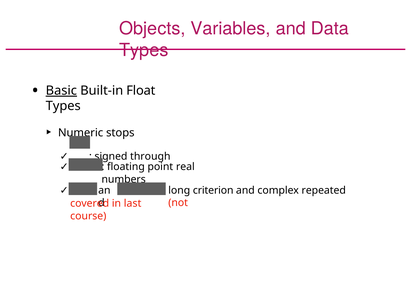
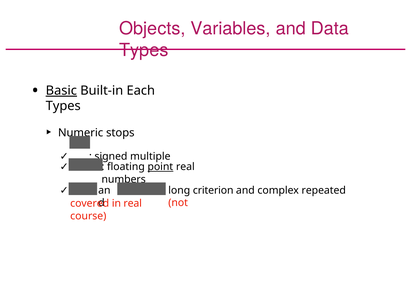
Built-in Float: Float -> Each (141, 91)
through: through -> multiple (150, 156)
point underline: none -> present (160, 167)
in last: last -> real (133, 204)
